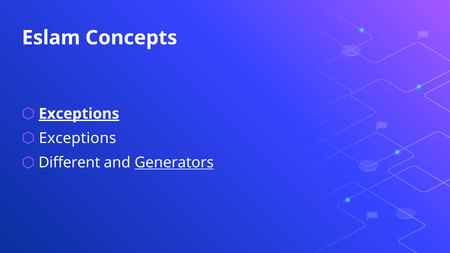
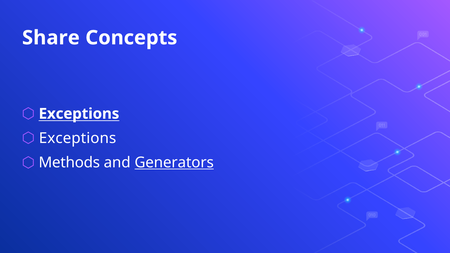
Eslam: Eslam -> Share (51, 38)
Exceptions underline: present -> none (79, 114)
Different: Different -> Methods (69, 163)
